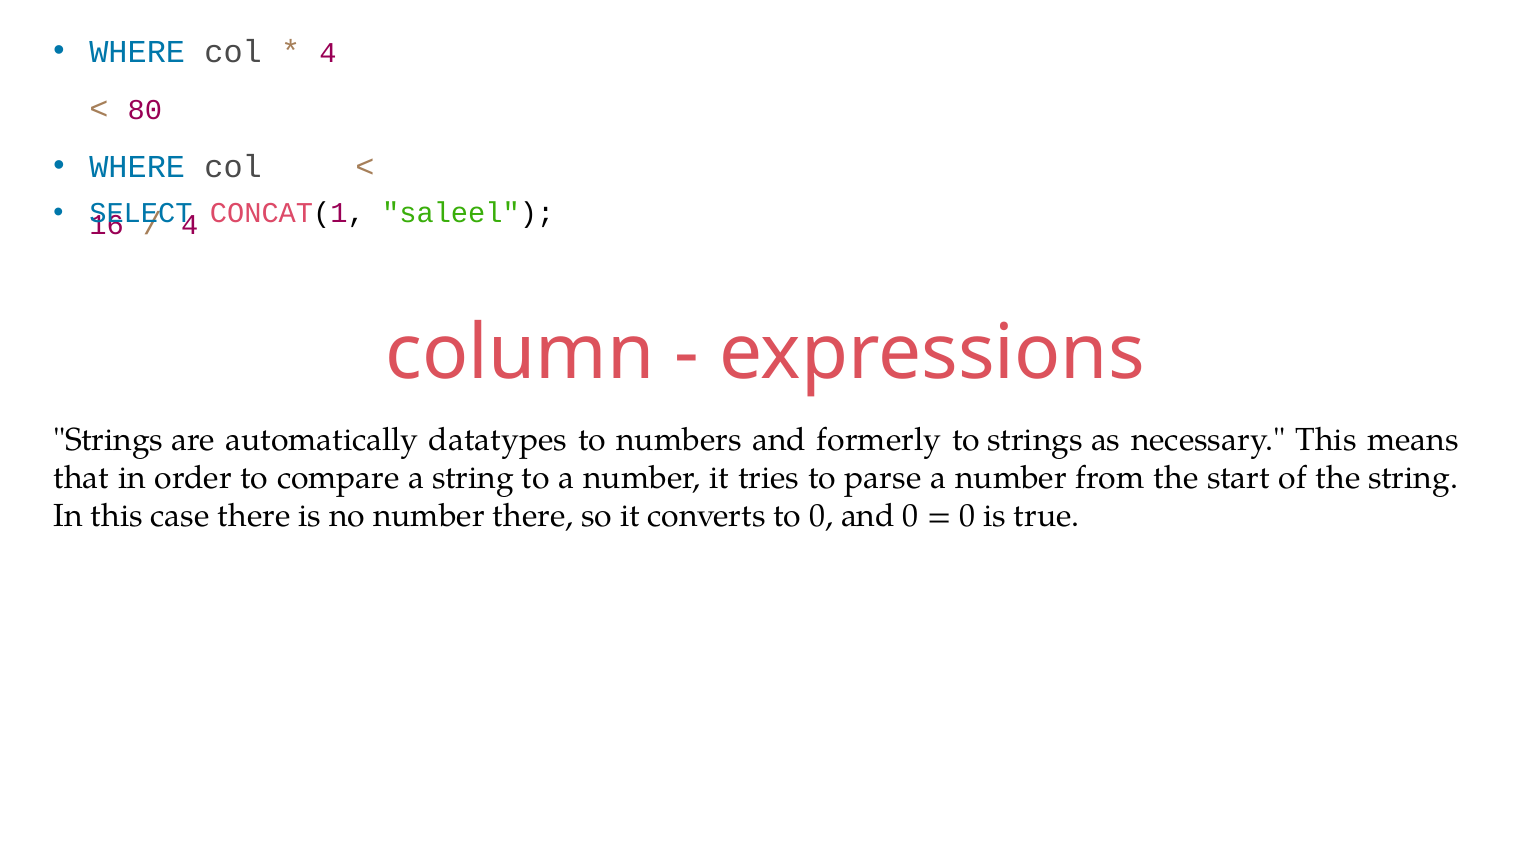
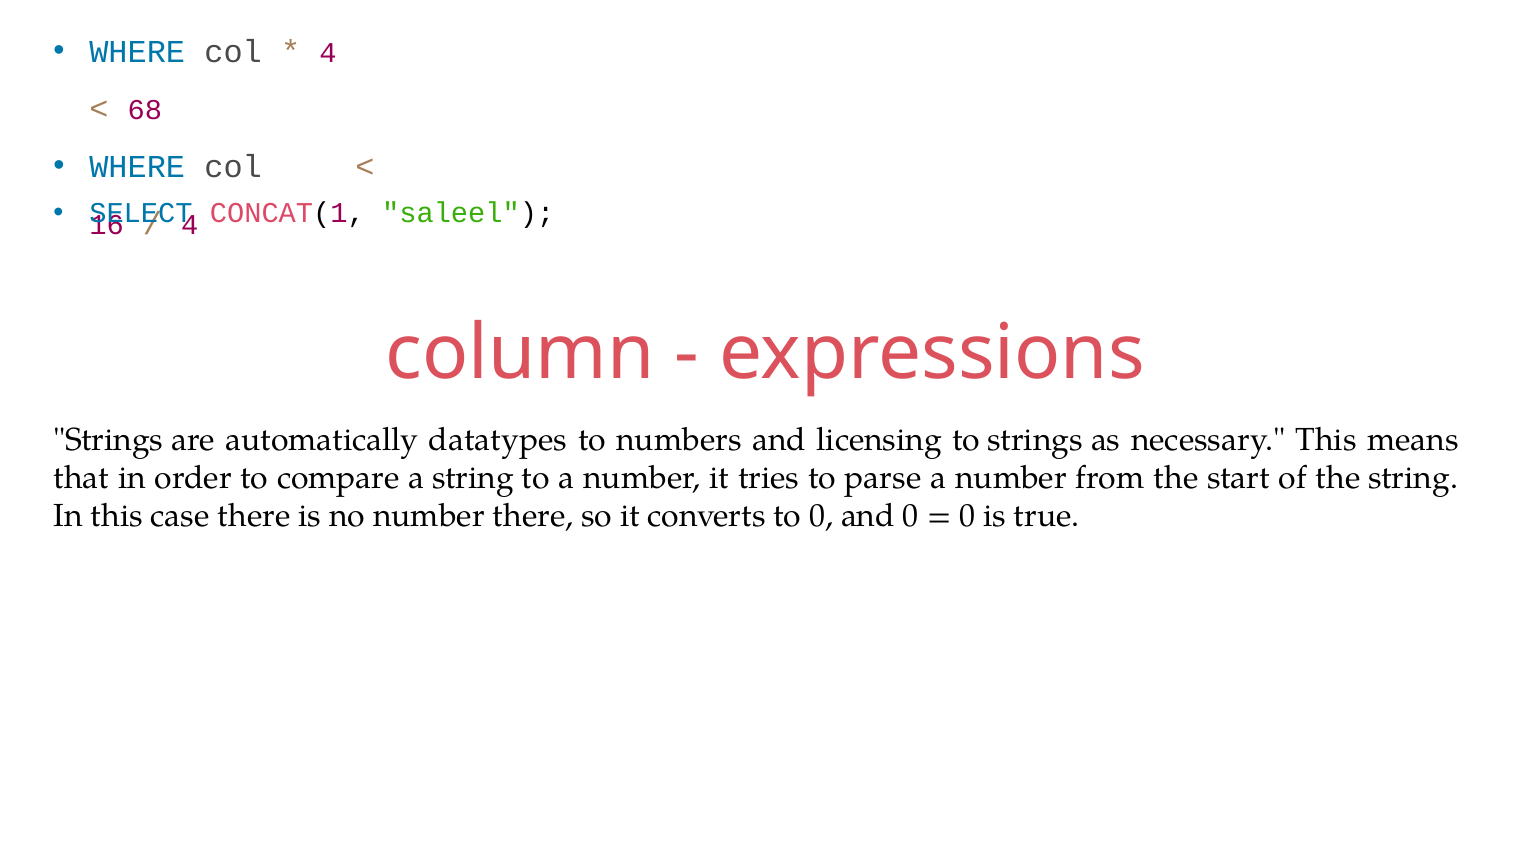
80: 80 -> 68 (145, 110)
formerly: formerly -> licensing (879, 440)
